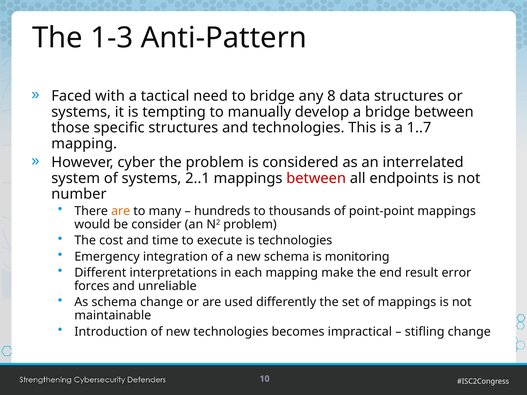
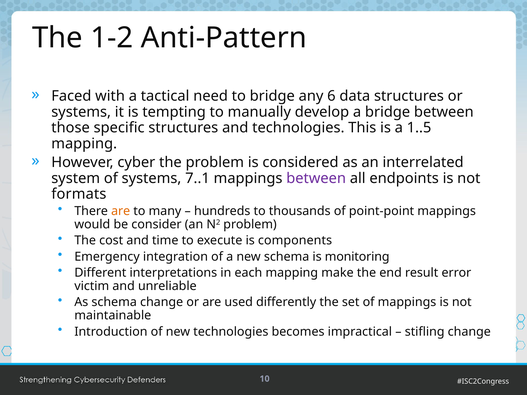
1-3: 1-3 -> 1-2 (112, 38)
8: 8 -> 6 (331, 96)
1..7: 1..7 -> 1..5 (419, 128)
2..1: 2..1 -> 7..1 (198, 178)
between colour: red -> purple (316, 178)
number: number -> formats (79, 194)
is technologies: technologies -> components (295, 241)
forces: forces -> victim (92, 286)
